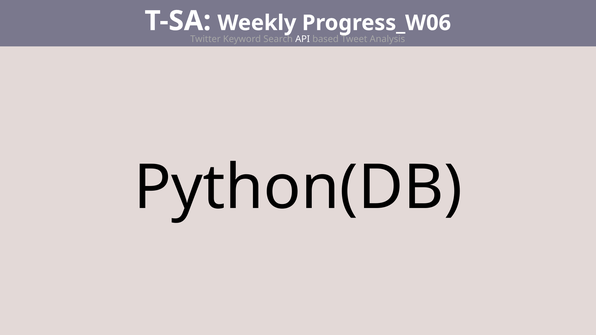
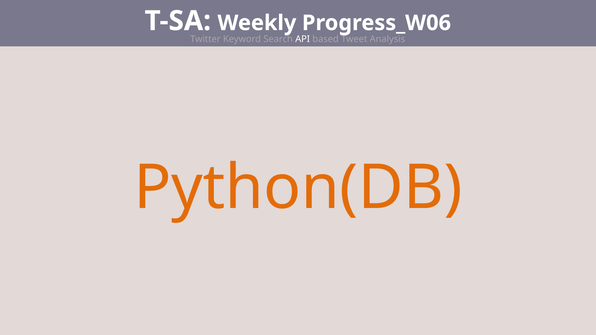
Python(DB colour: black -> orange (298, 188)
